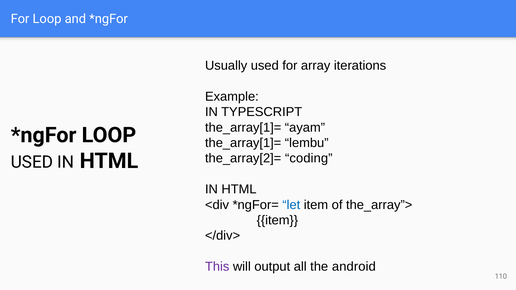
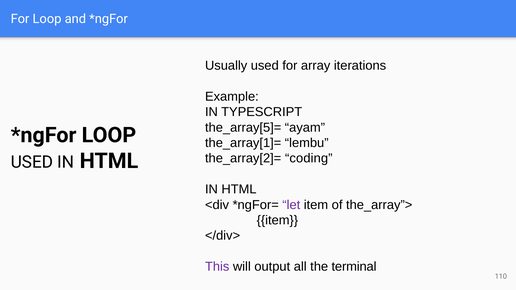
the_array[1]=: the_array[1]= -> the_array[5]= (243, 128)
let colour: blue -> purple (291, 205)
android: android -> terminal (354, 267)
